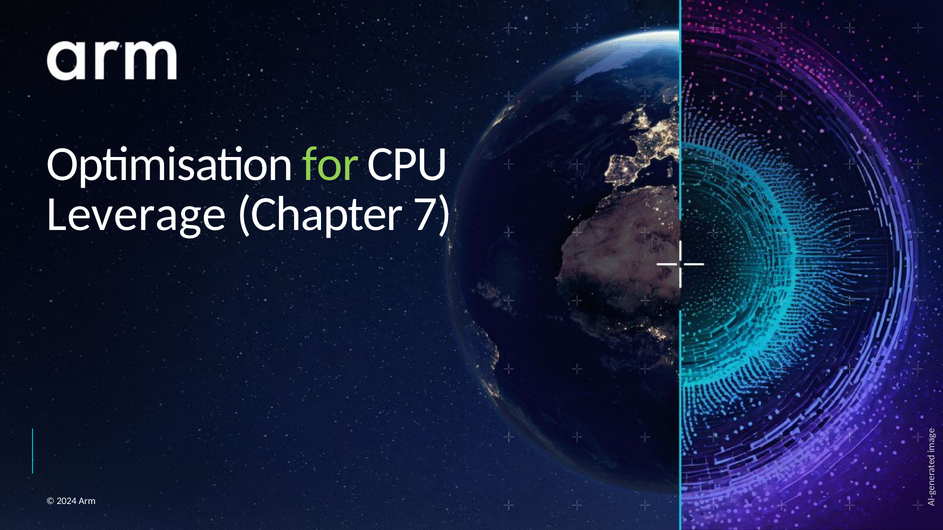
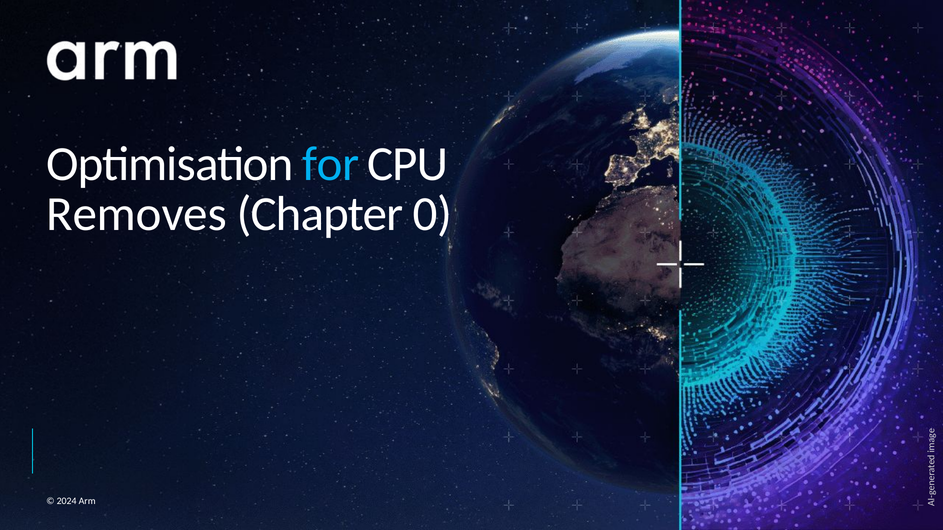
for colour: light green -> light blue (331, 164)
Leverage: Leverage -> Removes (137, 214)
7: 7 -> 0 (432, 214)
